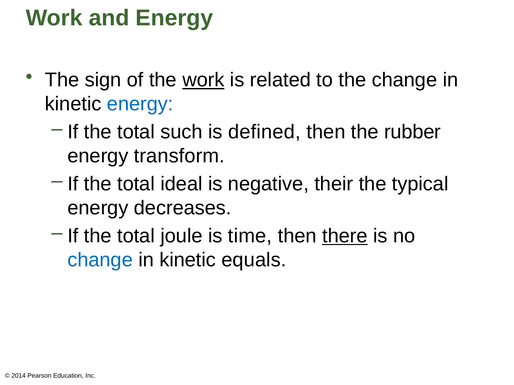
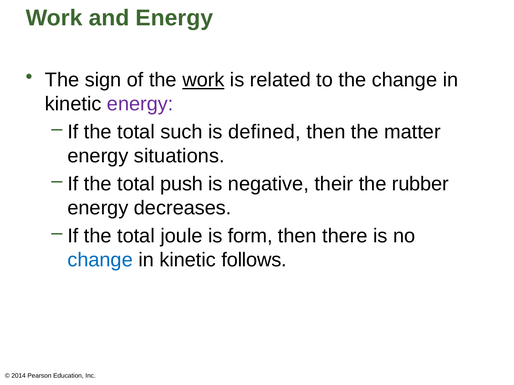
energy colour: blue -> purple (140, 104)
rubber: rubber -> matter (412, 132)
transform: transform -> situations (179, 156)
ideal: ideal -> push (182, 184)
typical: typical -> rubber (420, 184)
time: time -> form (250, 236)
there underline: present -> none (345, 236)
equals: equals -> follows (254, 260)
